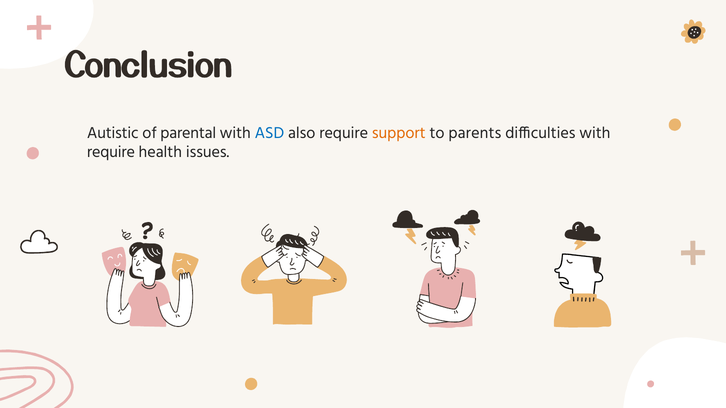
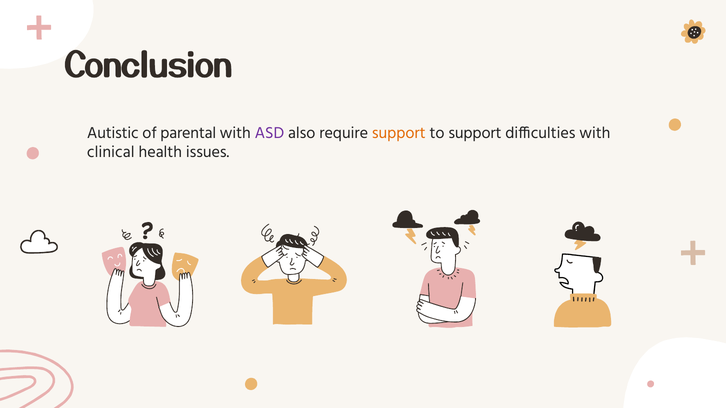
ASD colour: blue -> purple (269, 133)
to parents: parents -> support (475, 133)
require: require -> clinical (111, 152)
